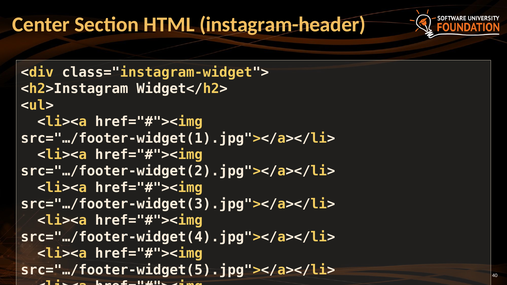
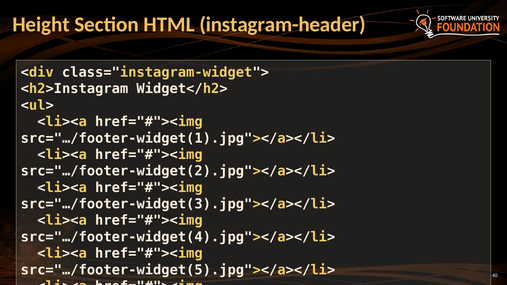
Center: Center -> Height (41, 25)
